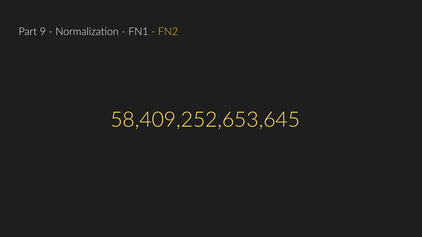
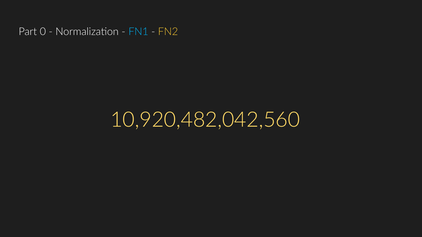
9: 9 -> 0 (43, 32)
FN1 colour: white -> light blue (138, 32)
58,409,252,653,645: 58,409,252,653,645 -> 10,920,482,042,560 (205, 120)
